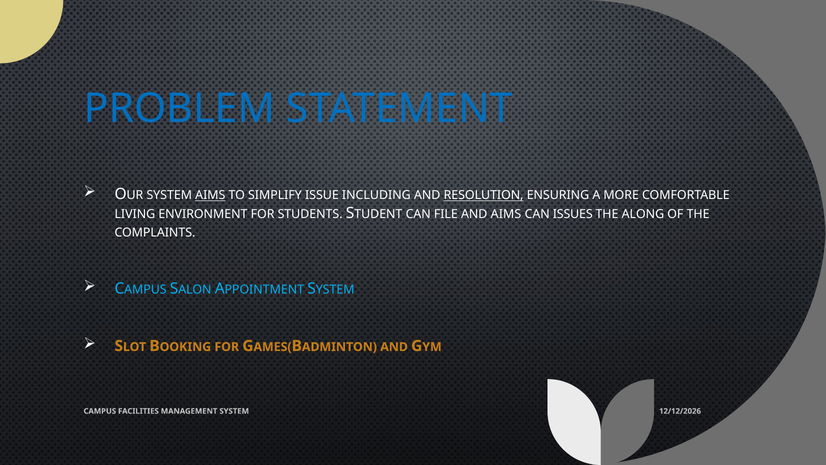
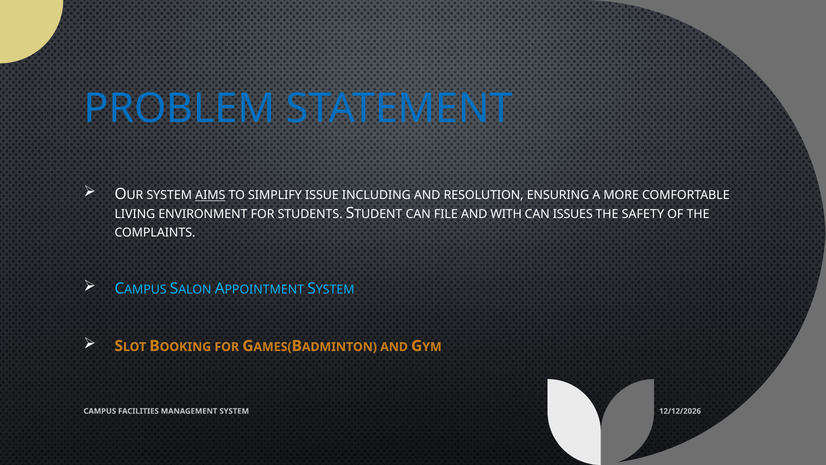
RESOLUTION underline: present -> none (484, 195)
AND AIMS: AIMS -> WITH (506, 214)
ALONG: ALONG -> SAFETY (643, 214)
